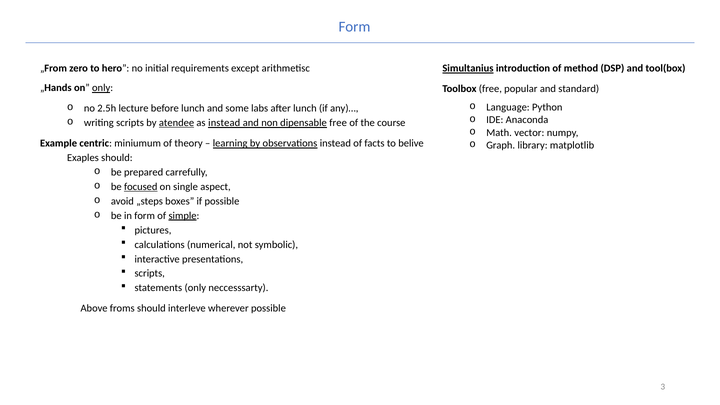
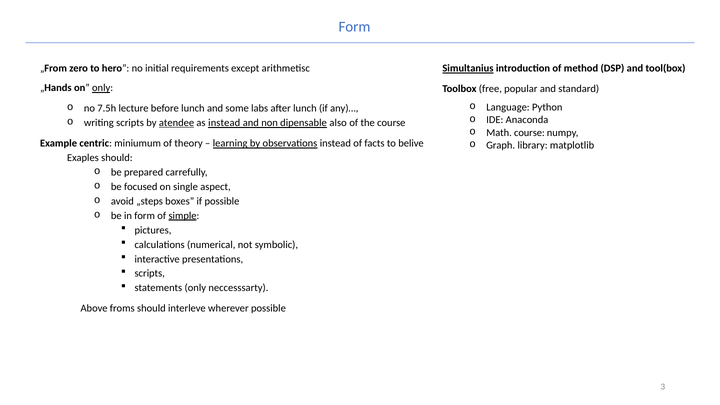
2.5h: 2.5h -> 7.5h (107, 108)
dipensable free: free -> also (338, 123)
Math vector: vector -> course (529, 133)
focused underline: present -> none (141, 187)
